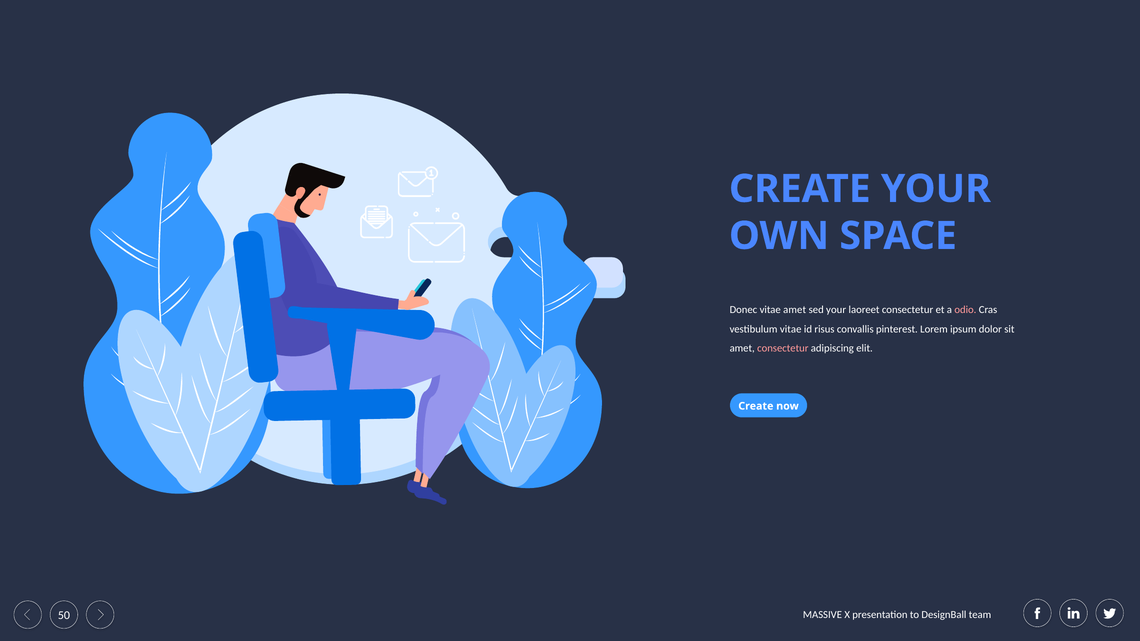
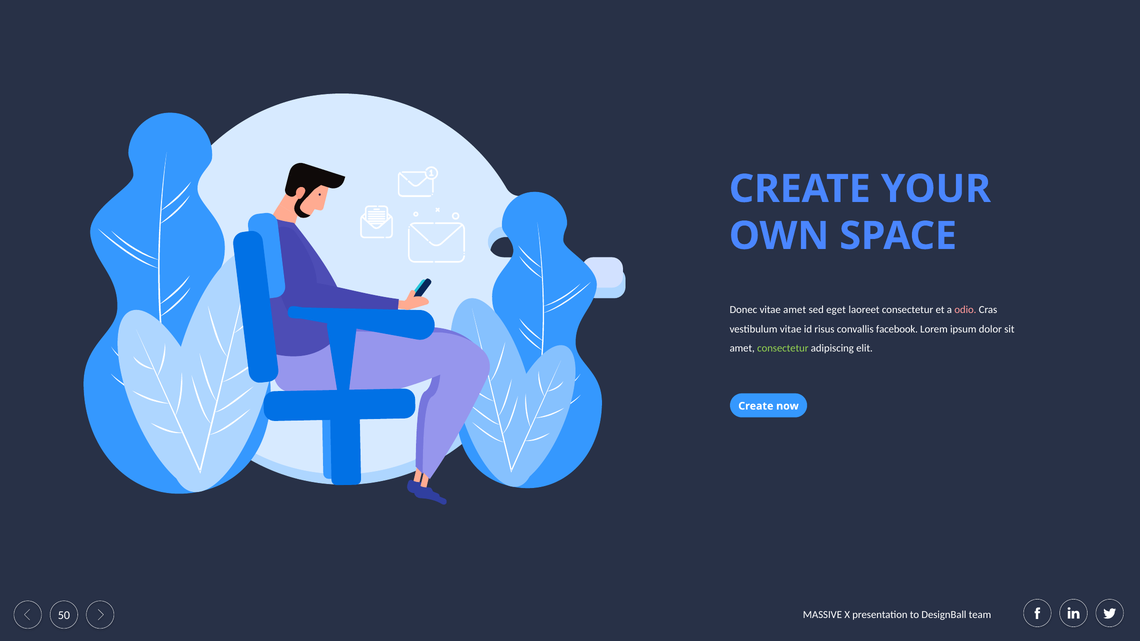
sed your: your -> eget (836, 310)
pinterest: pinterest -> facebook (897, 329)
consectetur colour: pink -> light green (783, 349)
